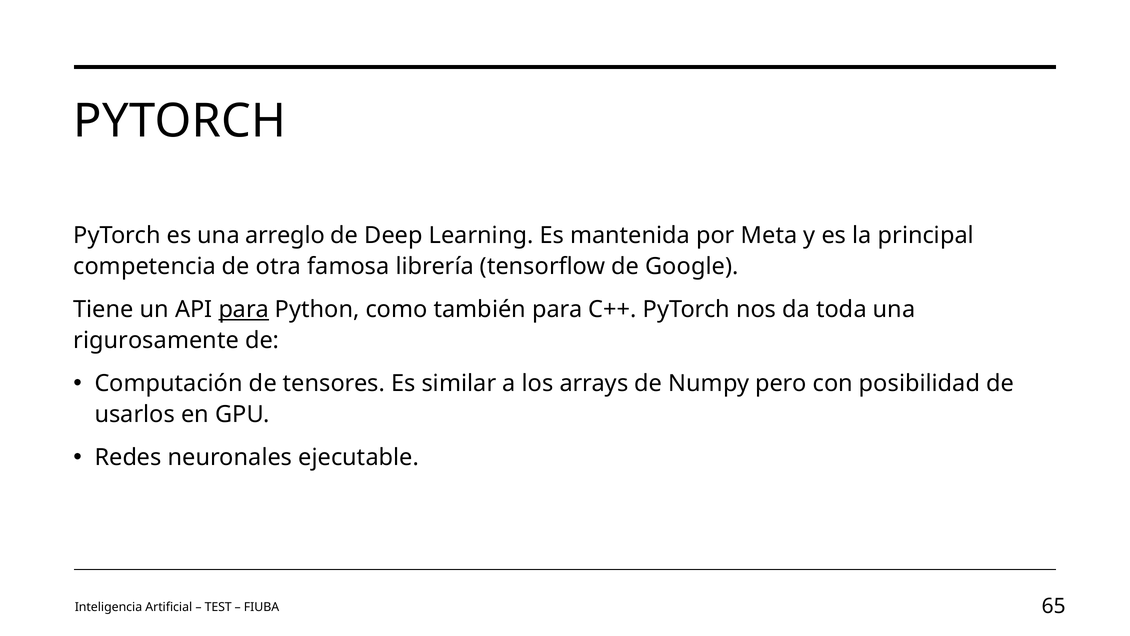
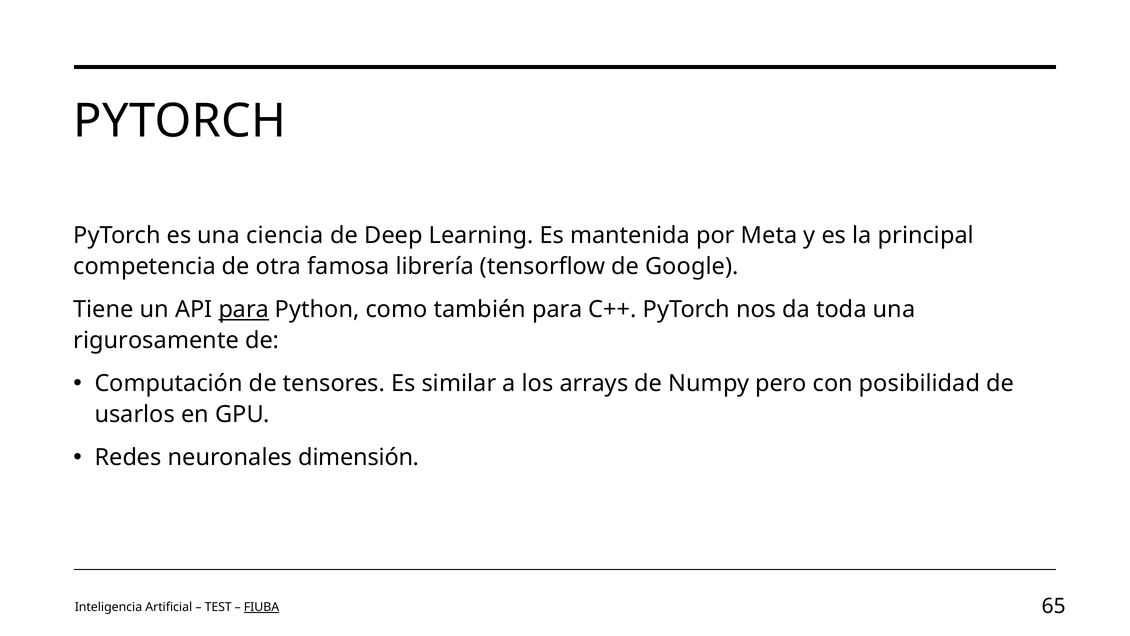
arreglo: arreglo -> ciencia (285, 235)
ejecutable: ejecutable -> dimensión (359, 457)
FIUBA underline: none -> present (262, 607)
